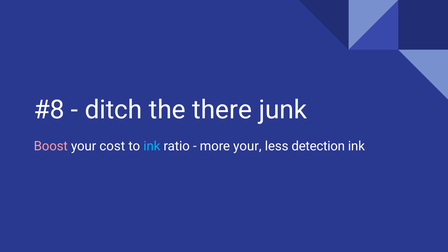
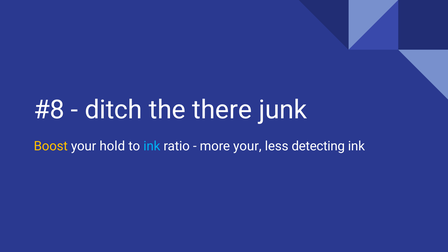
Boost colour: pink -> yellow (51, 146)
cost: cost -> hold (112, 146)
detection: detection -> detecting (318, 146)
